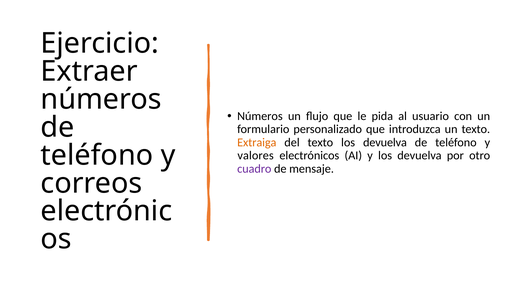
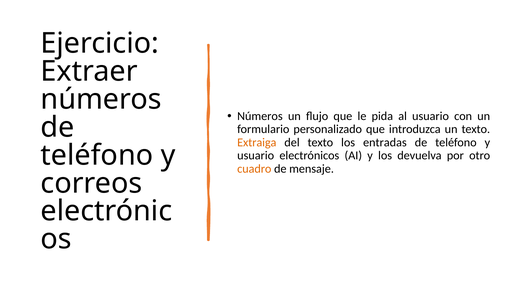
texto los devuelva: devuelva -> entradas (385, 142)
valores: valores -> usuario (256, 155)
cuadro colour: purple -> orange (254, 169)
